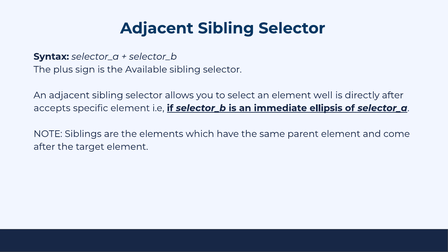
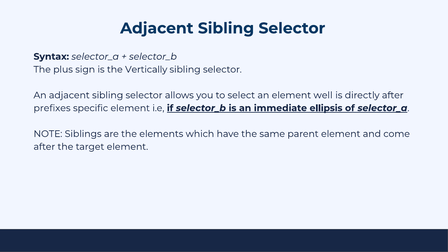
Available: Available -> Vertically (146, 69)
accepts: accepts -> prefixes (52, 108)
